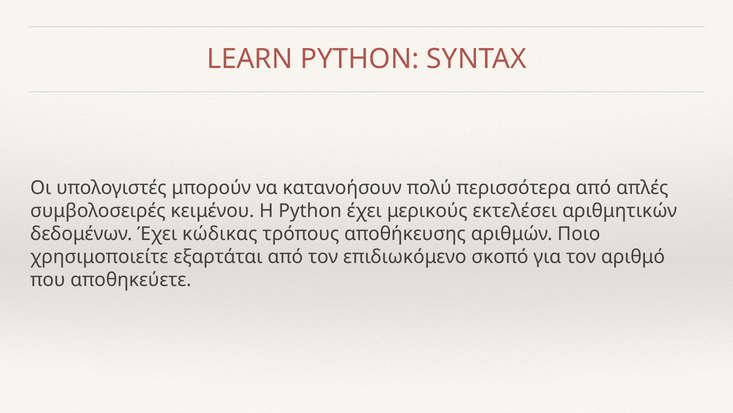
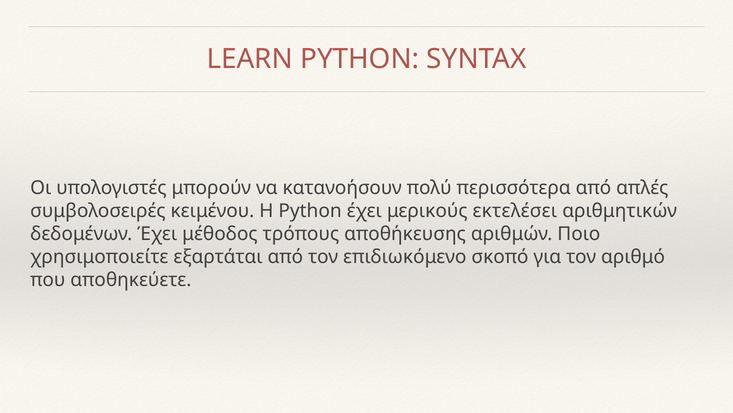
κώδικας: κώδικας -> μέθοδος (220, 234)
